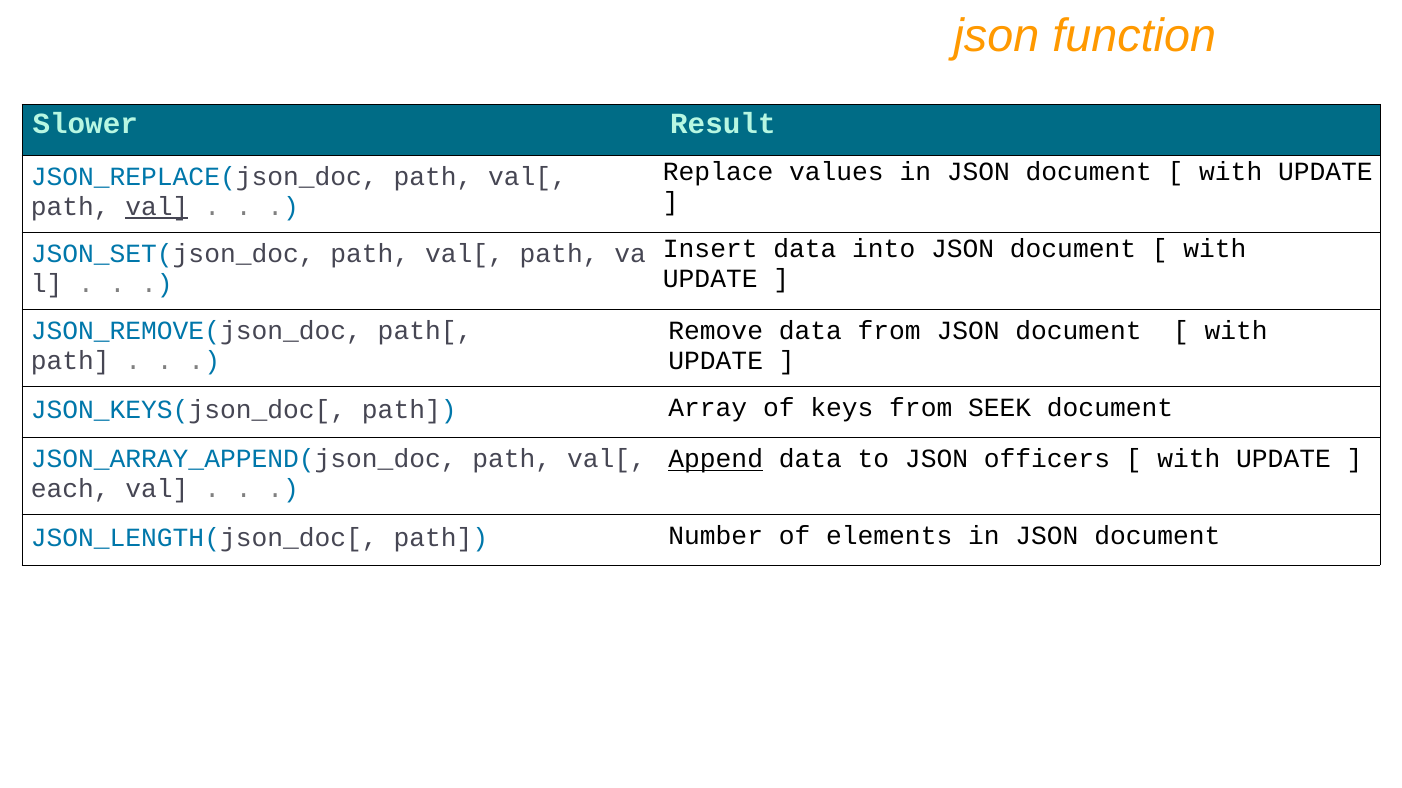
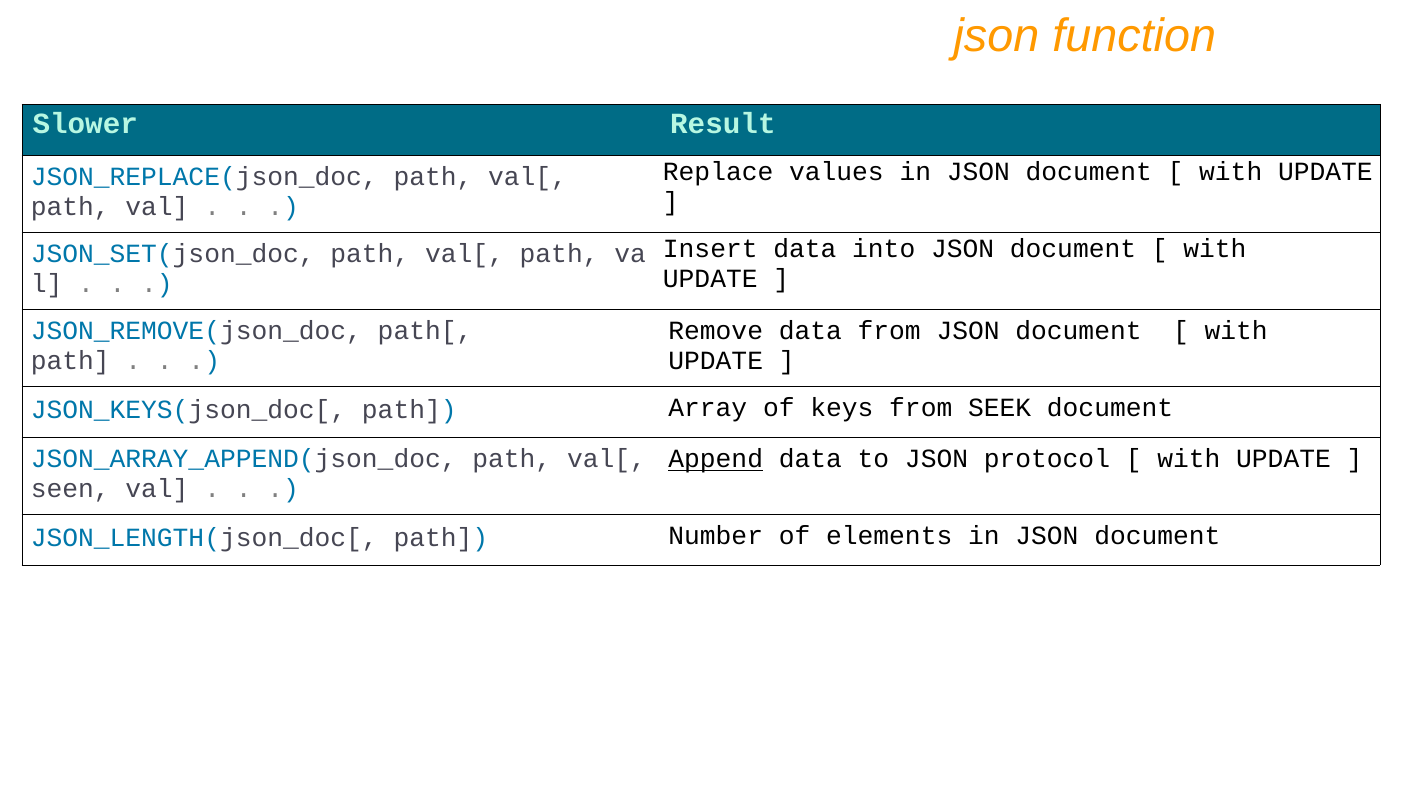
val underline: present -> none (157, 207)
officers: officers -> protocol (1047, 459)
each: each -> seen (70, 489)
